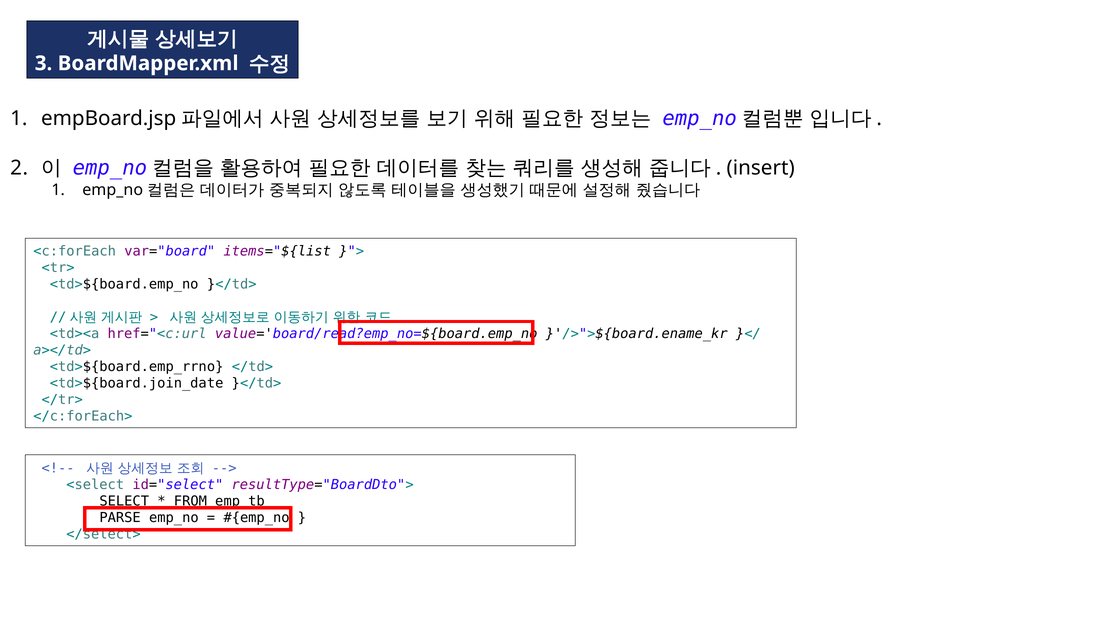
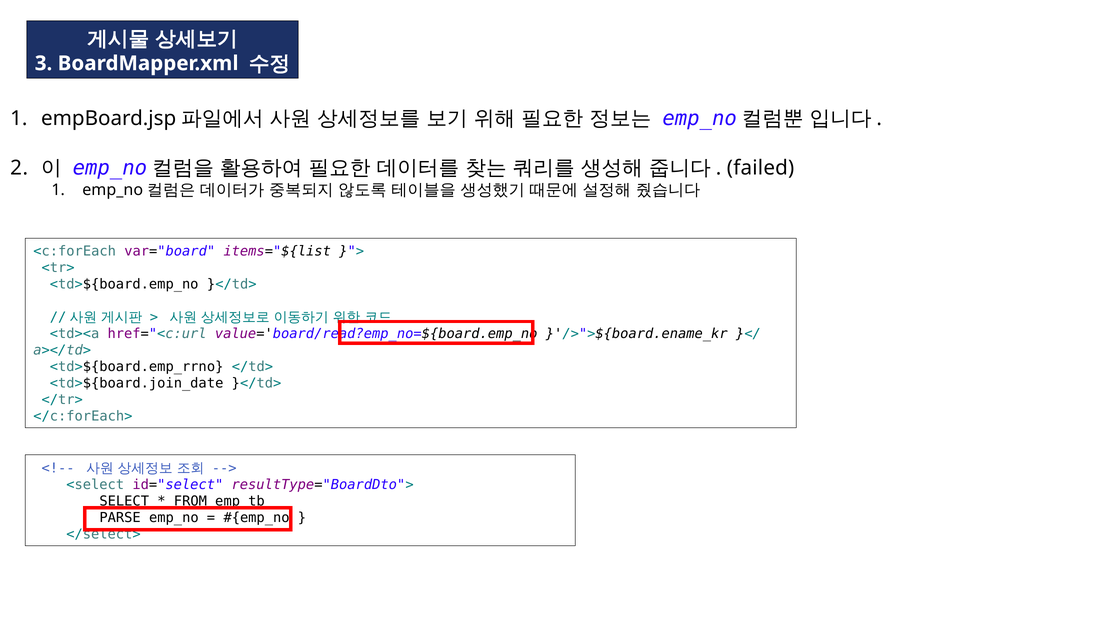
insert: insert -> failed (761, 168)
